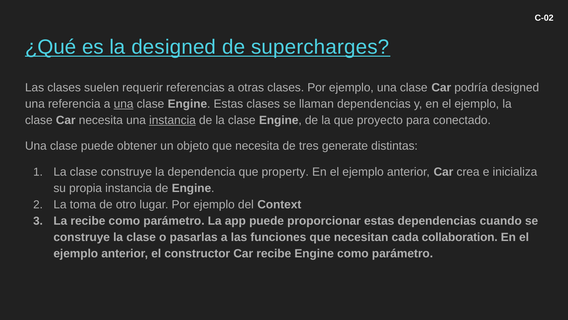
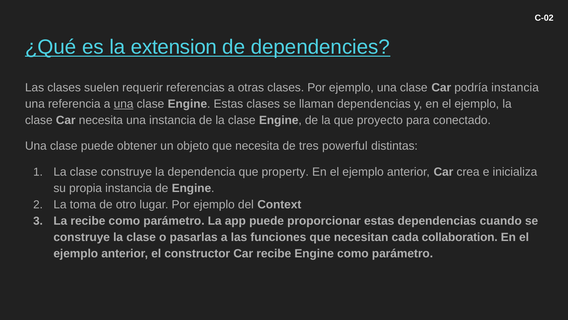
la designed: designed -> extension (174, 47)
supercharges: supercharges -> dependencies (320, 47)
podría designed: designed -> instancia (515, 87)
instancia underline: present -> none (172, 120)
generate: generate -> powerful (345, 146)
